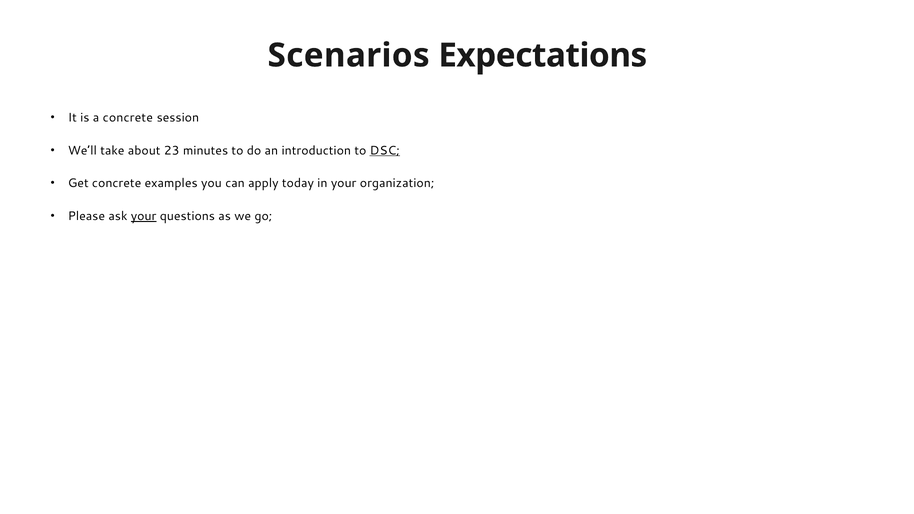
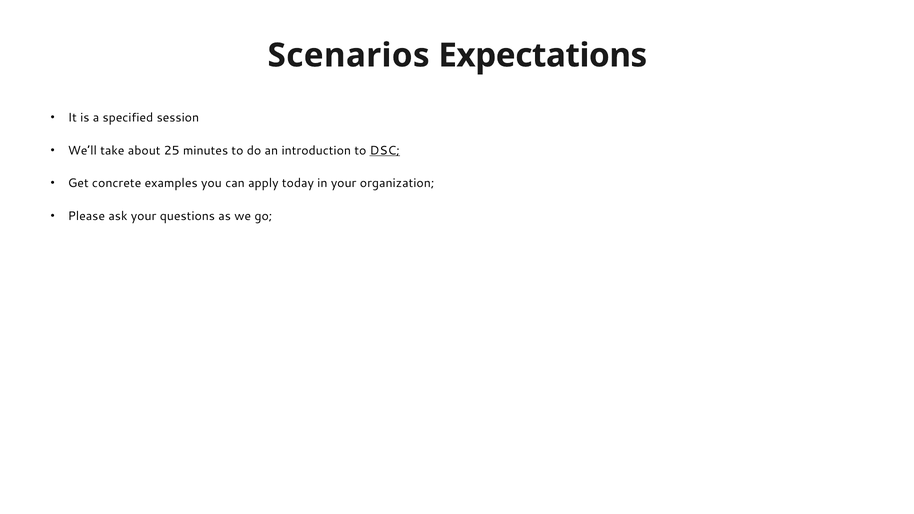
a concrete: concrete -> specified (128, 118)
23: 23 -> 25 (172, 151)
your underline: present -> none (144, 216)
